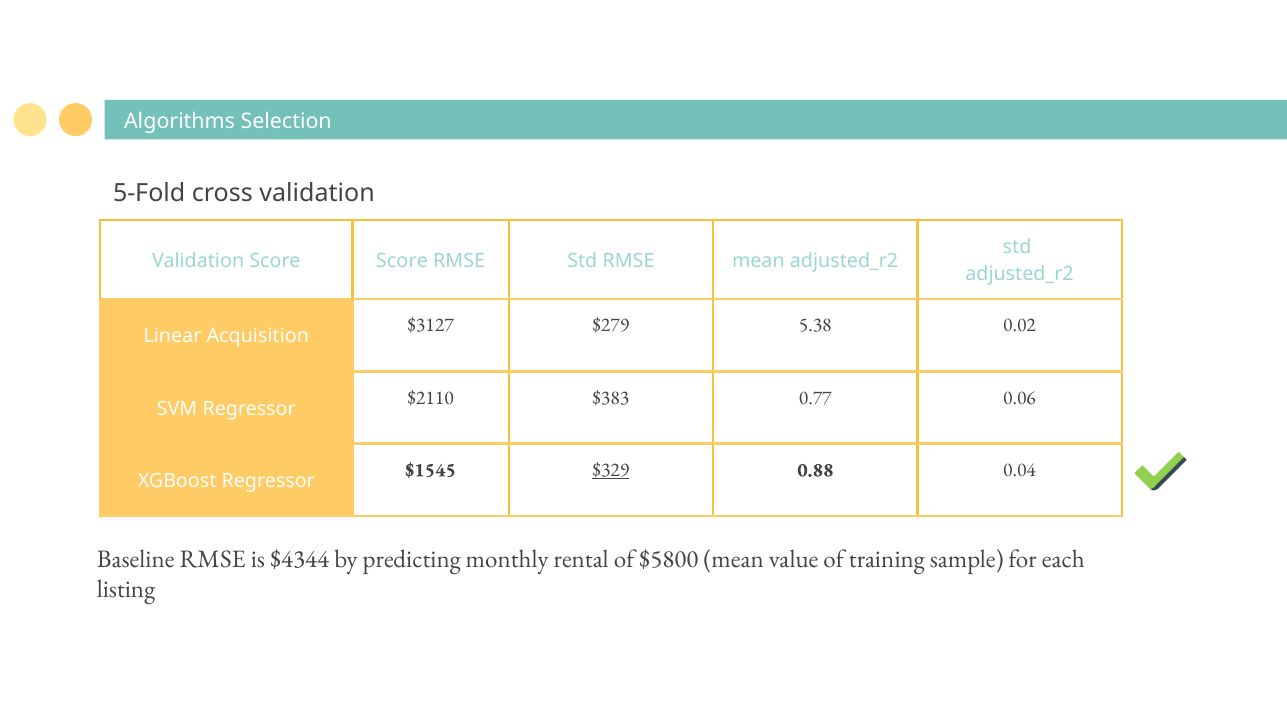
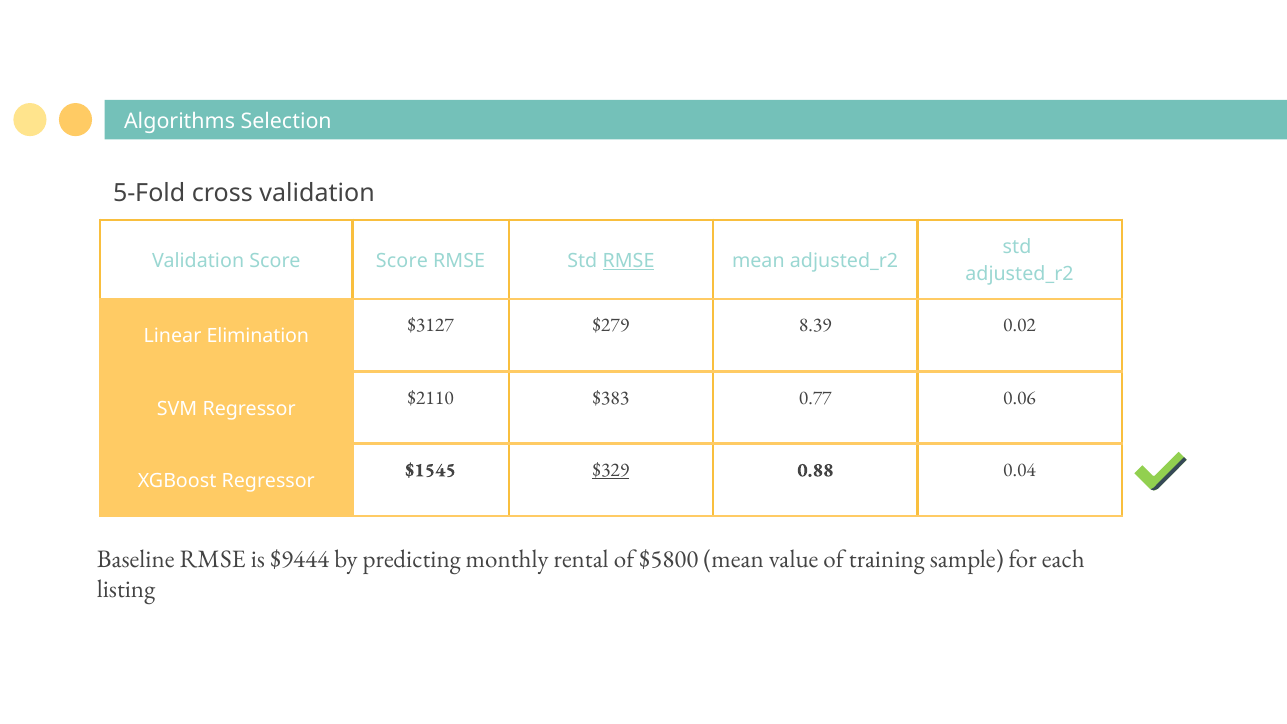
RMSE underline: none -> present (629, 261)
5.38: 5.38 -> 8.39 (815, 325)
Acquisition: Acquisition -> Elimination (258, 336)
$4344: $4344 -> $9444 (300, 560)
